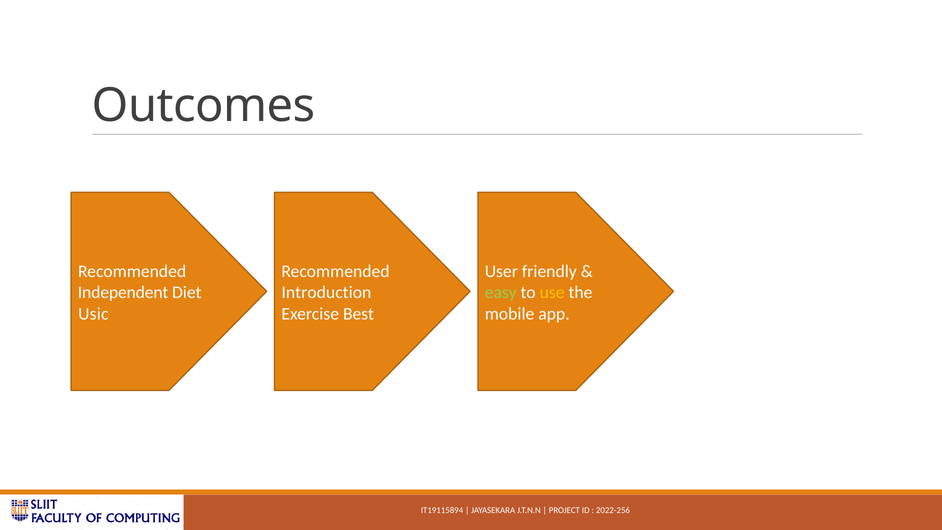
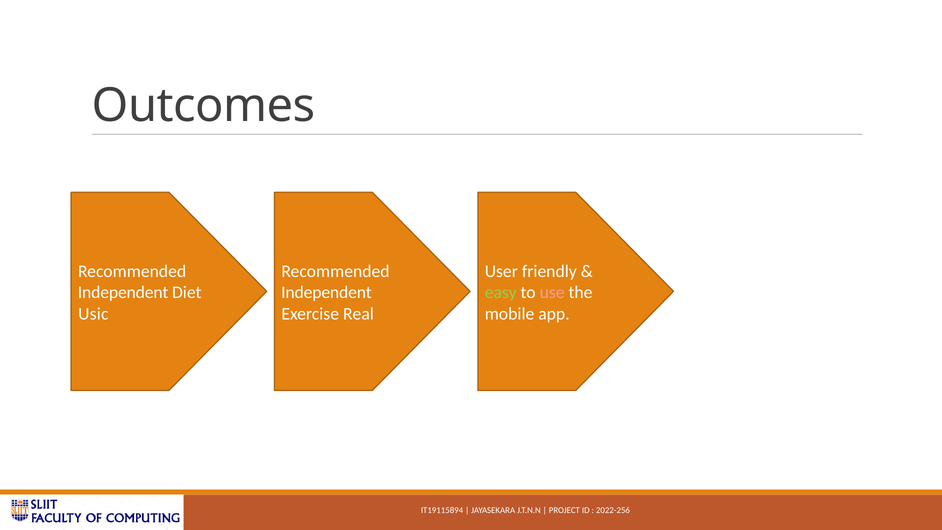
Introduction: Introduction -> Independent (327, 293)
use colour: yellow -> pink (552, 293)
Best: Best -> Real (358, 314)
